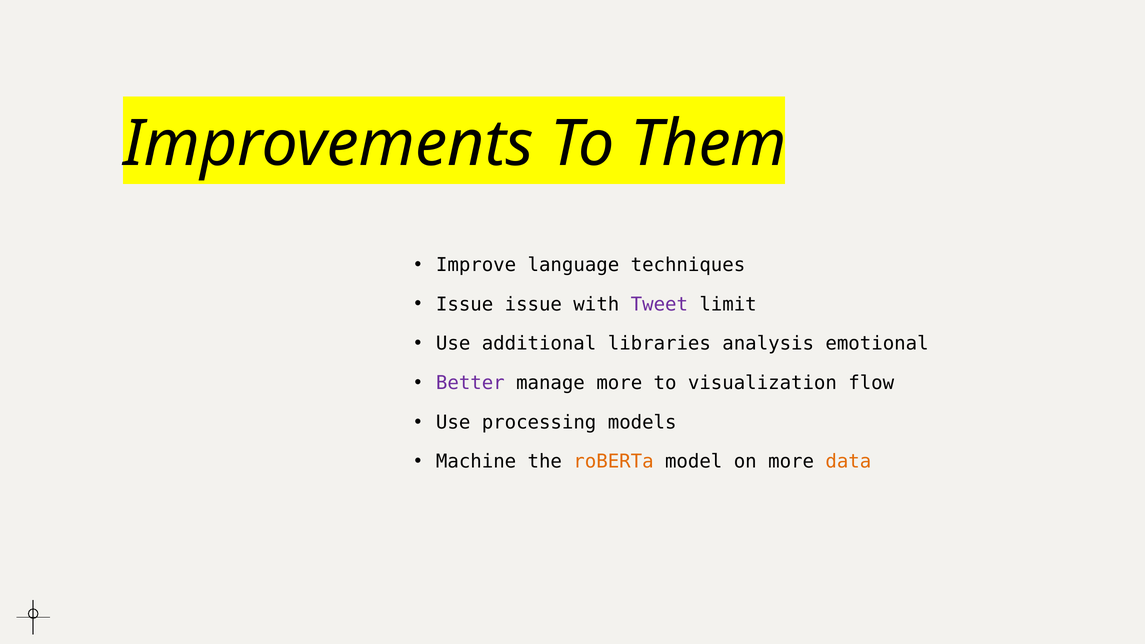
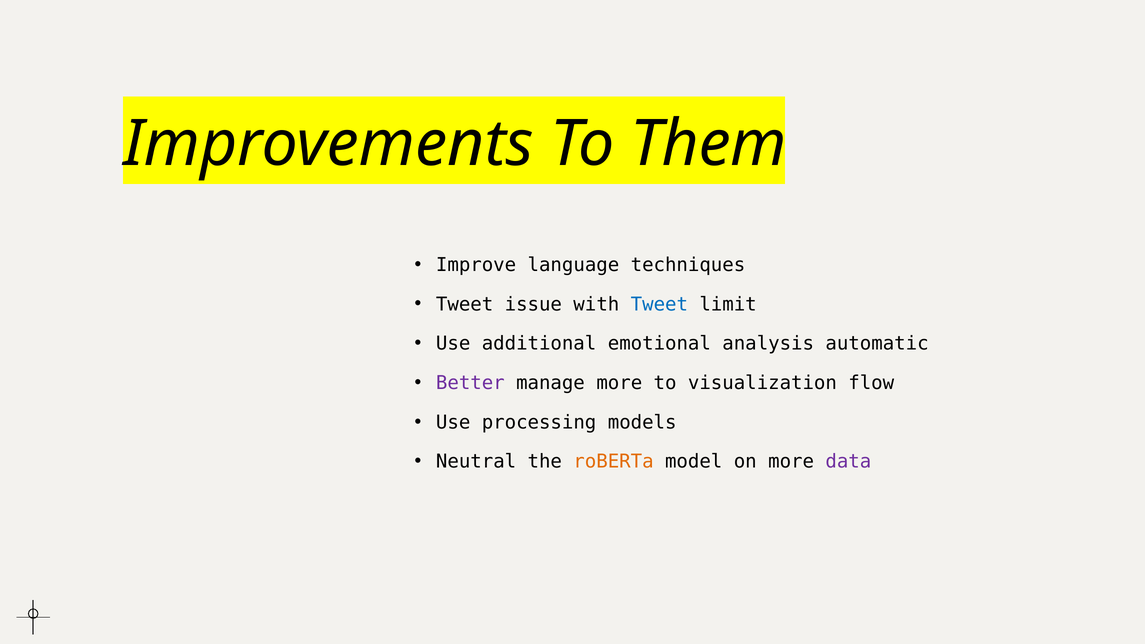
Issue: Issue -> Tweet (465, 304)
Tweet colour: purple -> blue (659, 304)
libraries: libraries -> emotional (659, 344)
emotional: emotional -> automatic (877, 344)
Machine: Machine -> Neutral (476, 462)
data colour: orange -> purple (848, 462)
